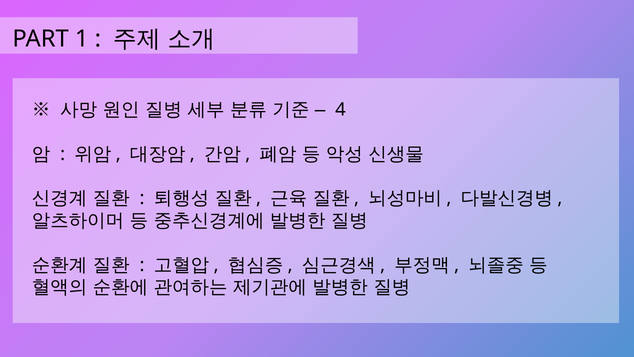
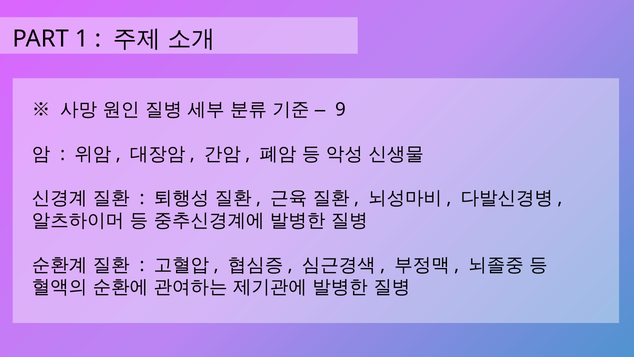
4: 4 -> 9 (340, 109)
